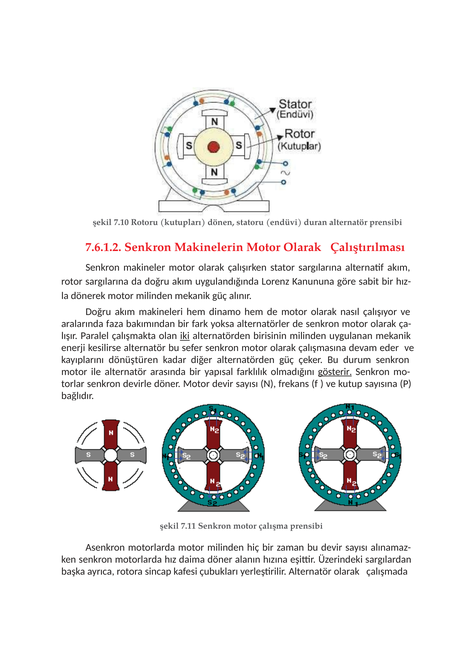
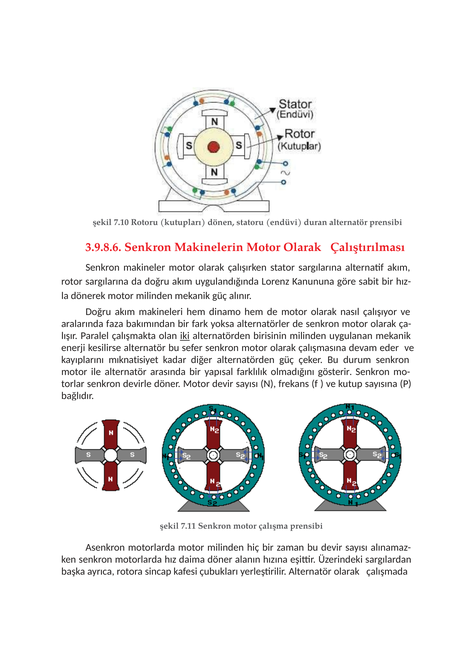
7.6.1.2: 7.6.1.2 -> 3.9.8.6 (104, 248)
dönüştüren: dönüştüren -> mıknatisiyet (133, 360)
gösterir underline: present -> none (335, 372)
